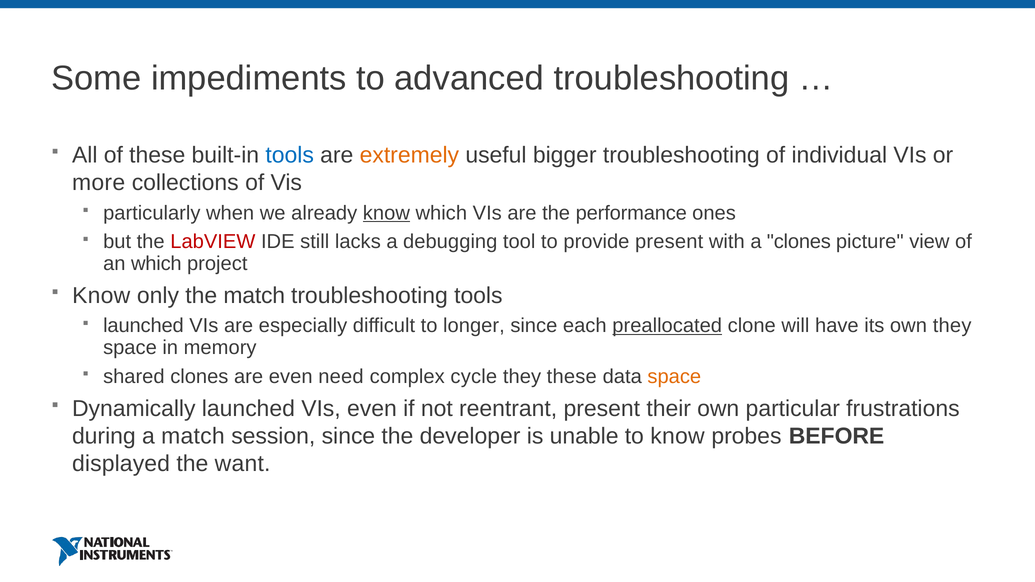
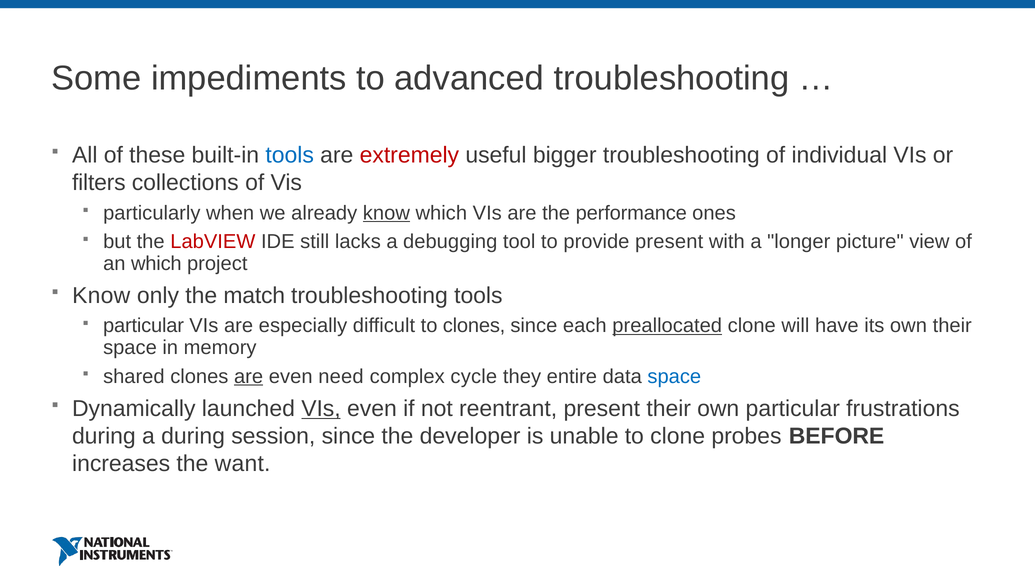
extremely colour: orange -> red (409, 155)
more: more -> filters (99, 183)
a clones: clones -> longer (799, 242)
launched: launched -> particular (144, 326)
to longer: longer -> clones (474, 326)
own they: they -> their (952, 326)
are underline: none -> present (249, 377)
they these: these -> entire (572, 377)
space colour: orange -> blue (674, 377)
VIs underline: none -> present (321, 409)
a match: match -> during (193, 436)
to know: know -> clone (678, 436)
displayed: displayed -> increases (121, 464)
